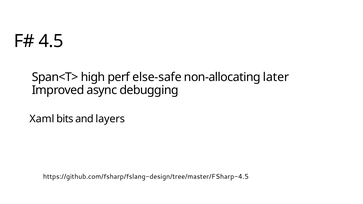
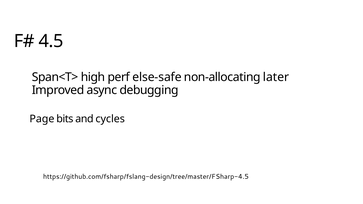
Xaml: Xaml -> Page (42, 119)
layers: layers -> cycles (110, 119)
